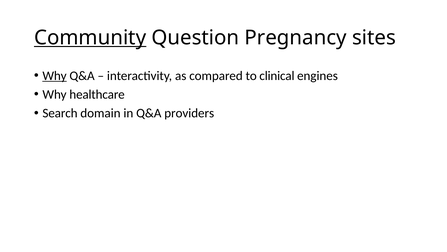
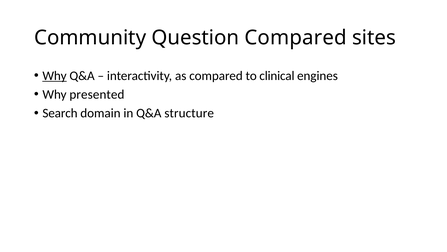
Community underline: present -> none (90, 38)
Question Pregnancy: Pregnancy -> Compared (296, 38)
healthcare: healthcare -> presented (97, 94)
providers: providers -> structure (189, 113)
